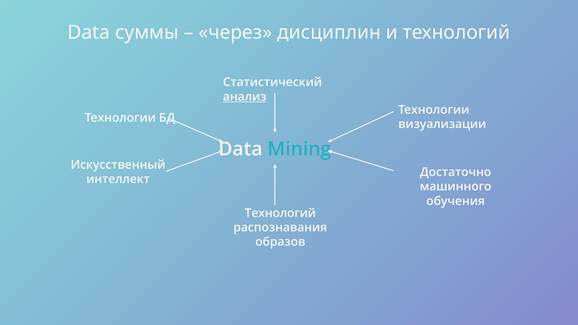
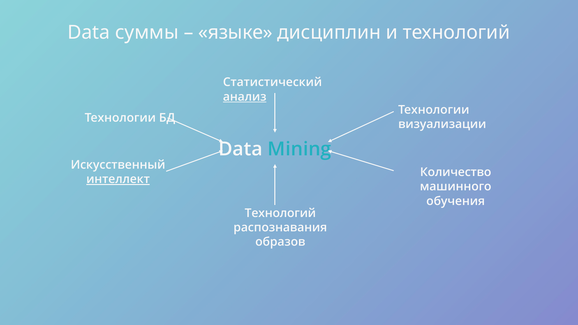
через: через -> языке (235, 32)
Достаточно: Достаточно -> Количество (456, 172)
интеллект underline: none -> present (118, 179)
